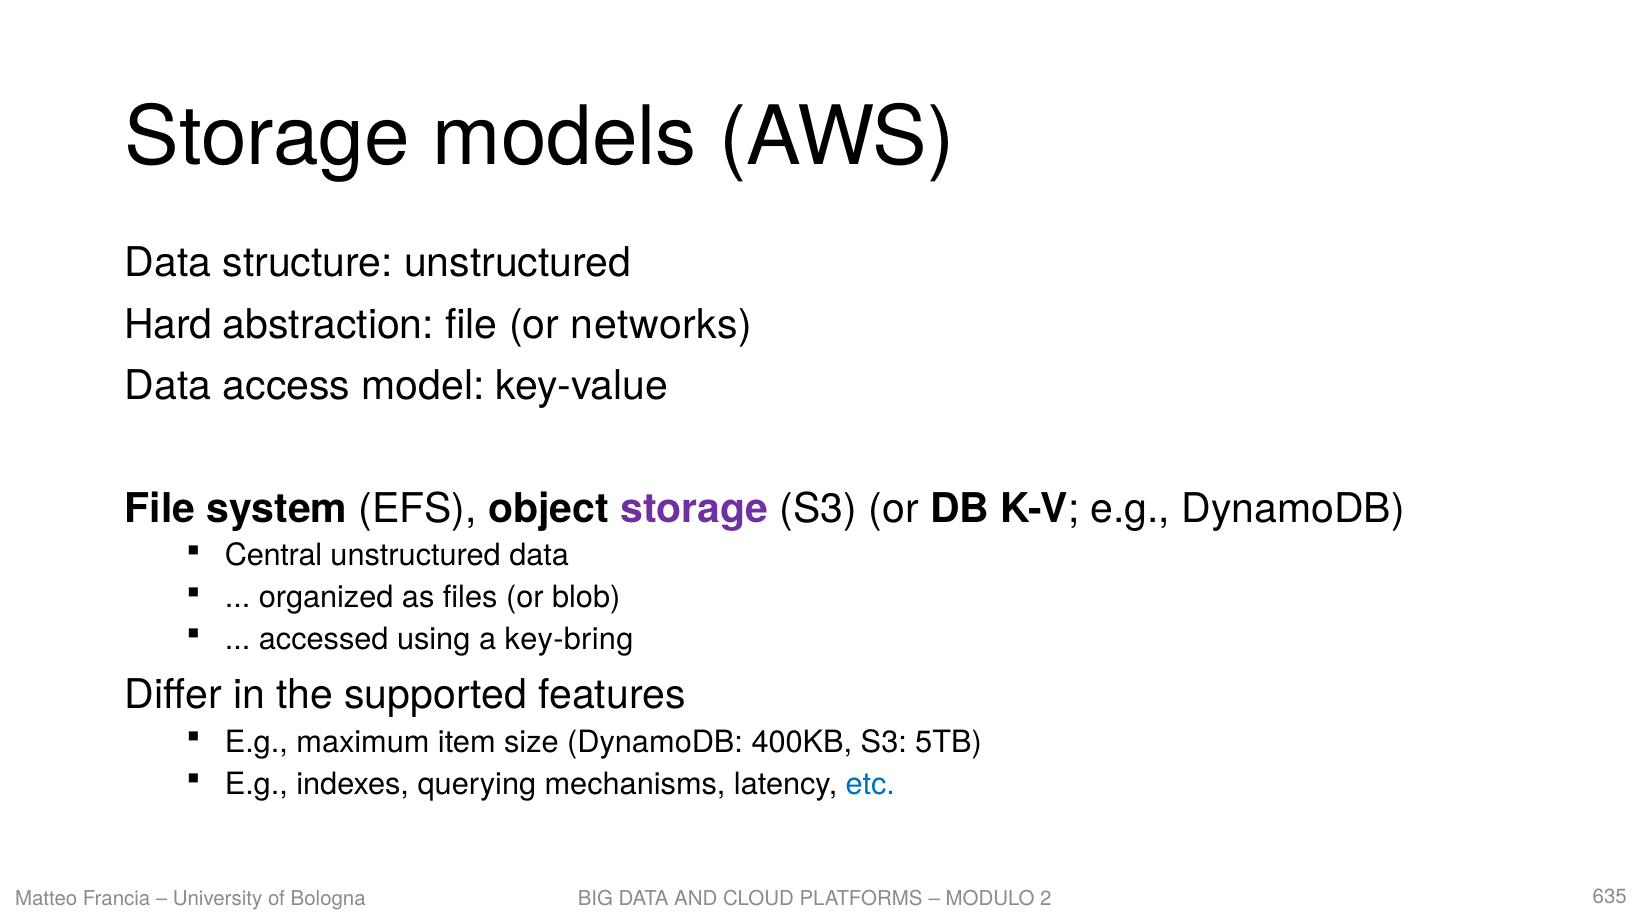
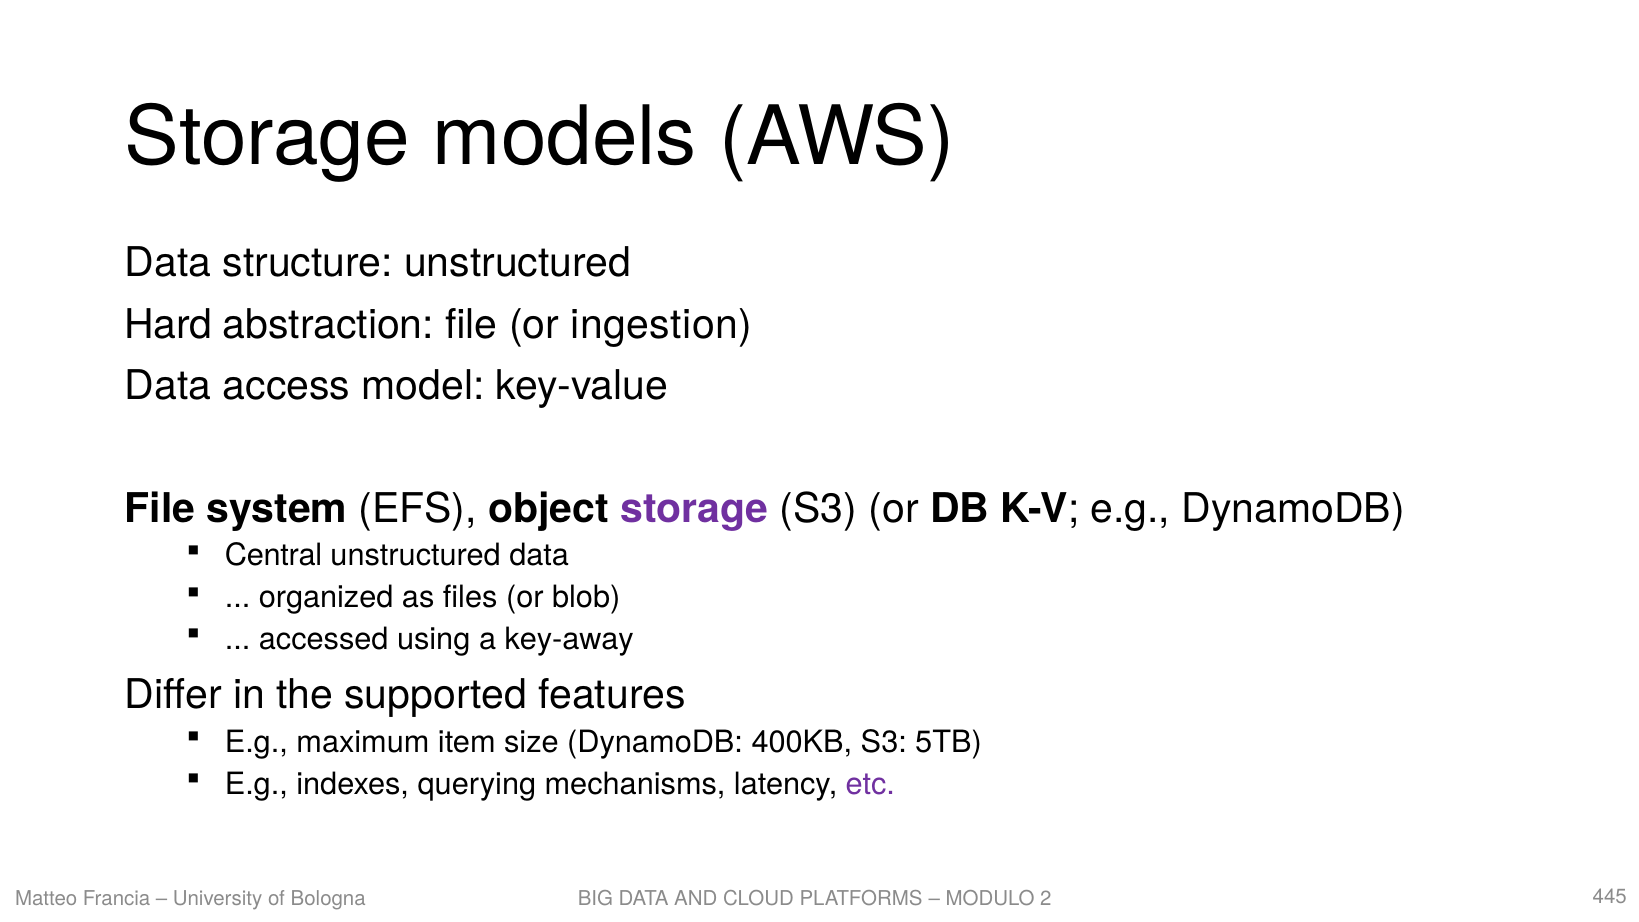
networks: networks -> ingestion (661, 325)
key-bring: key-bring -> key-away (569, 639)
etc colour: blue -> purple (870, 784)
635: 635 -> 445 (1610, 896)
